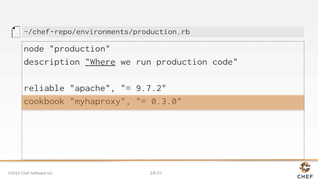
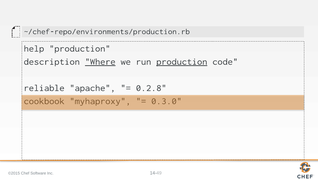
node: node -> help (34, 48)
production underline: none -> present (182, 62)
9.7.2: 9.7.2 -> 0.2.8 (151, 88)
